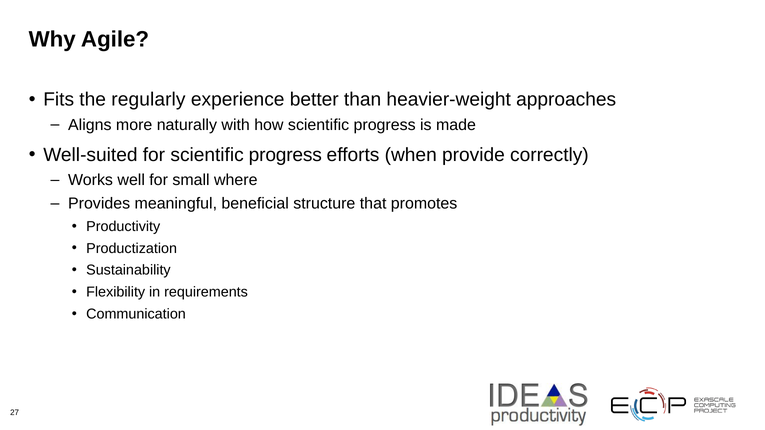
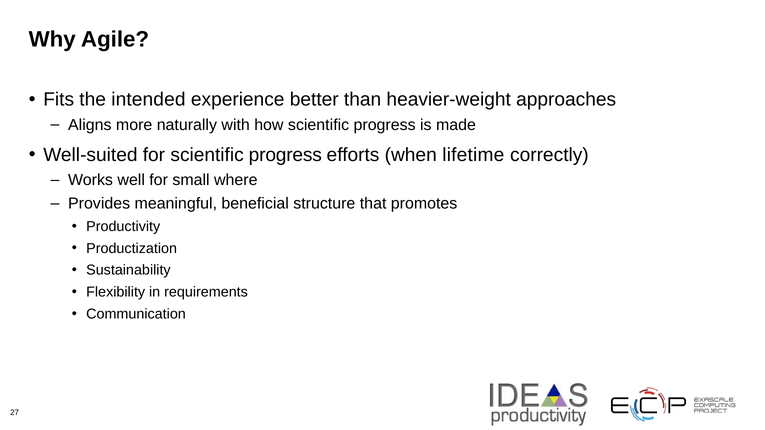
regularly: regularly -> intended (148, 100)
provide: provide -> lifetime (473, 155)
